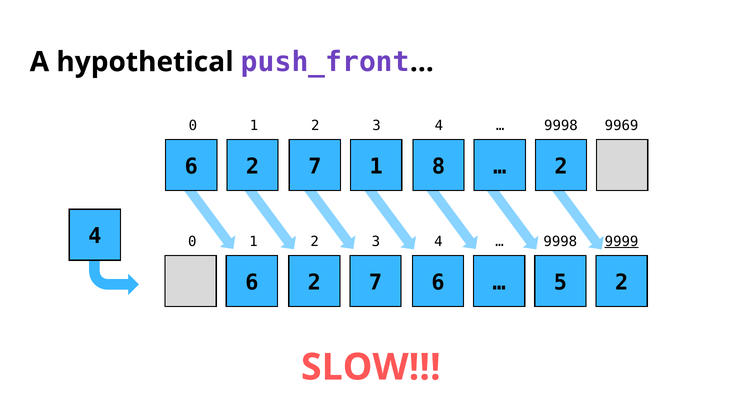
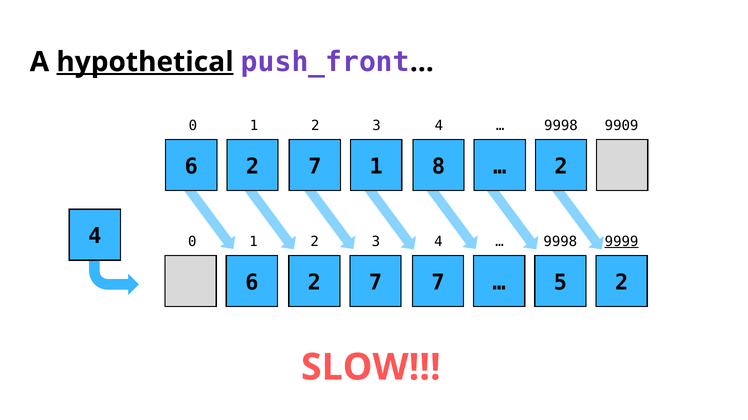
hypothetical underline: none -> present (145, 62)
9969: 9969 -> 9909 (622, 126)
6 6: 6 -> 7 (438, 283)
